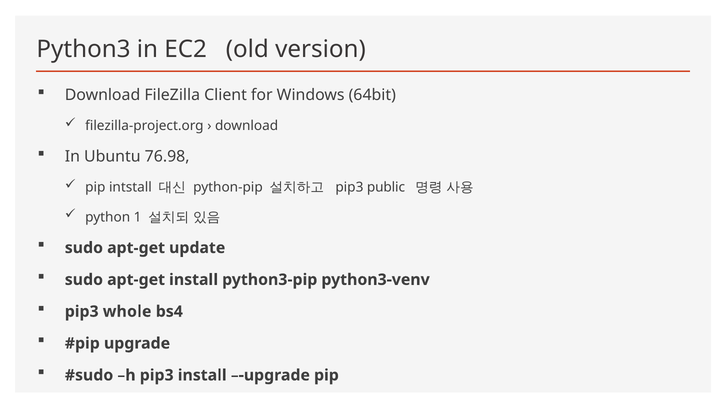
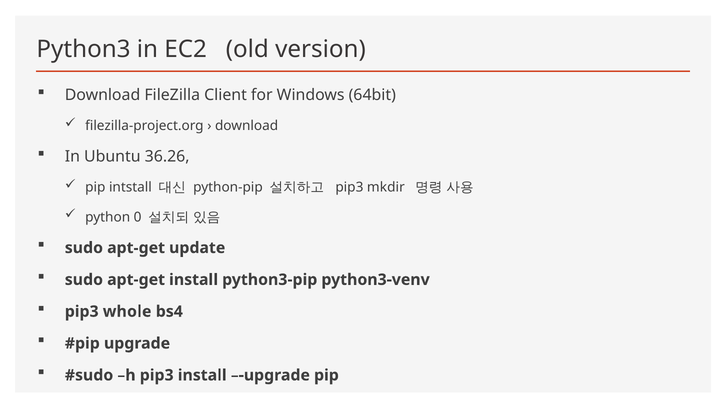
76.98: 76.98 -> 36.26 (167, 157)
public: public -> mkdir (386, 188)
1: 1 -> 0 (138, 217)
